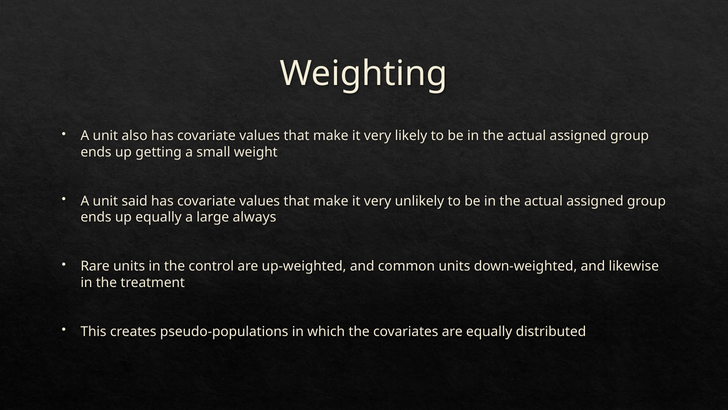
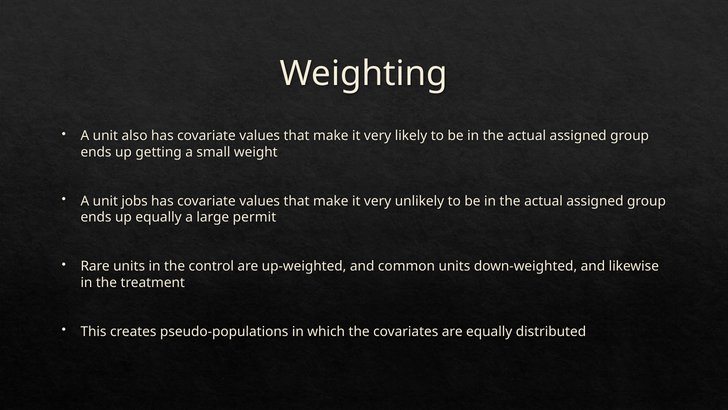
said: said -> jobs (135, 201)
always: always -> permit (254, 217)
